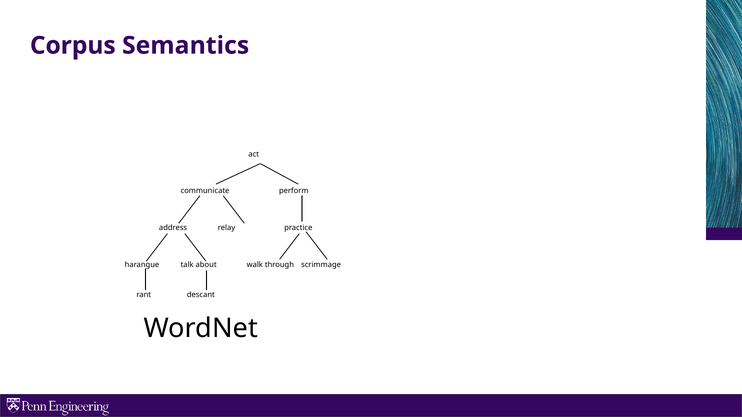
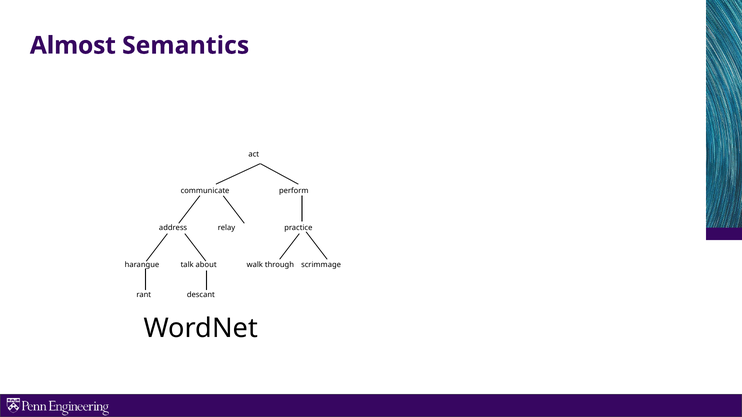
Corpus: Corpus -> Almost (73, 46)
